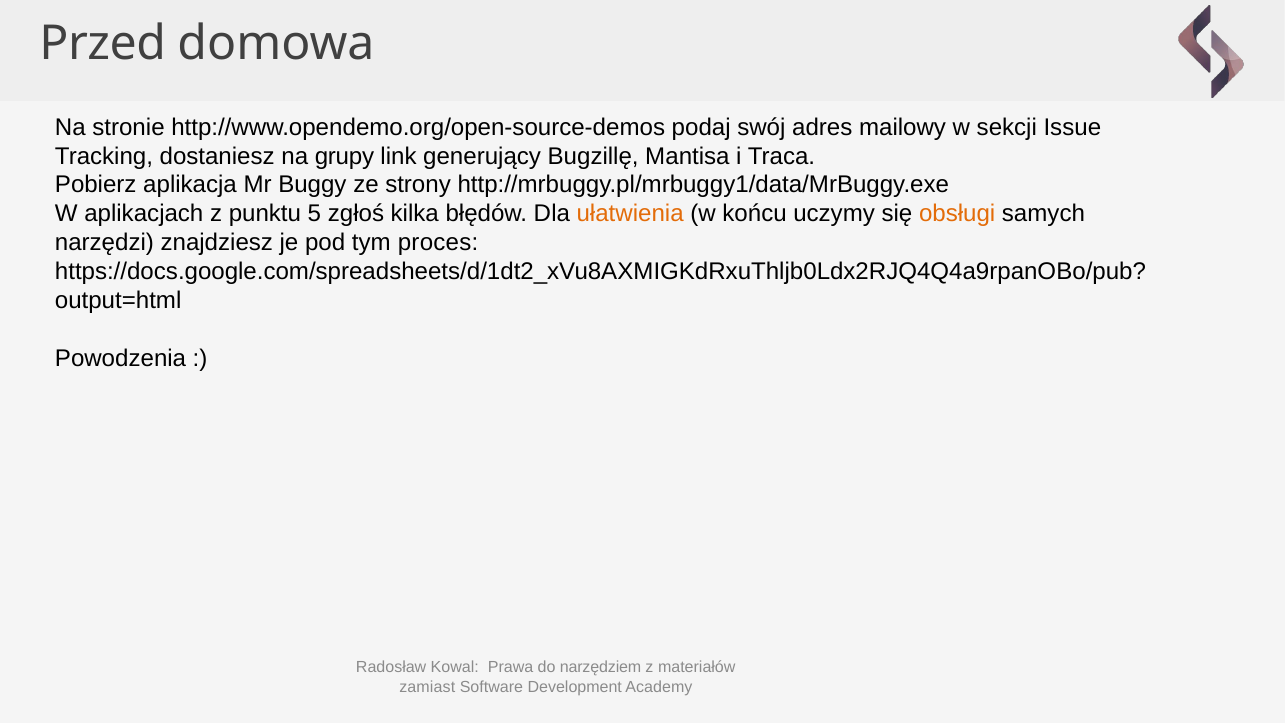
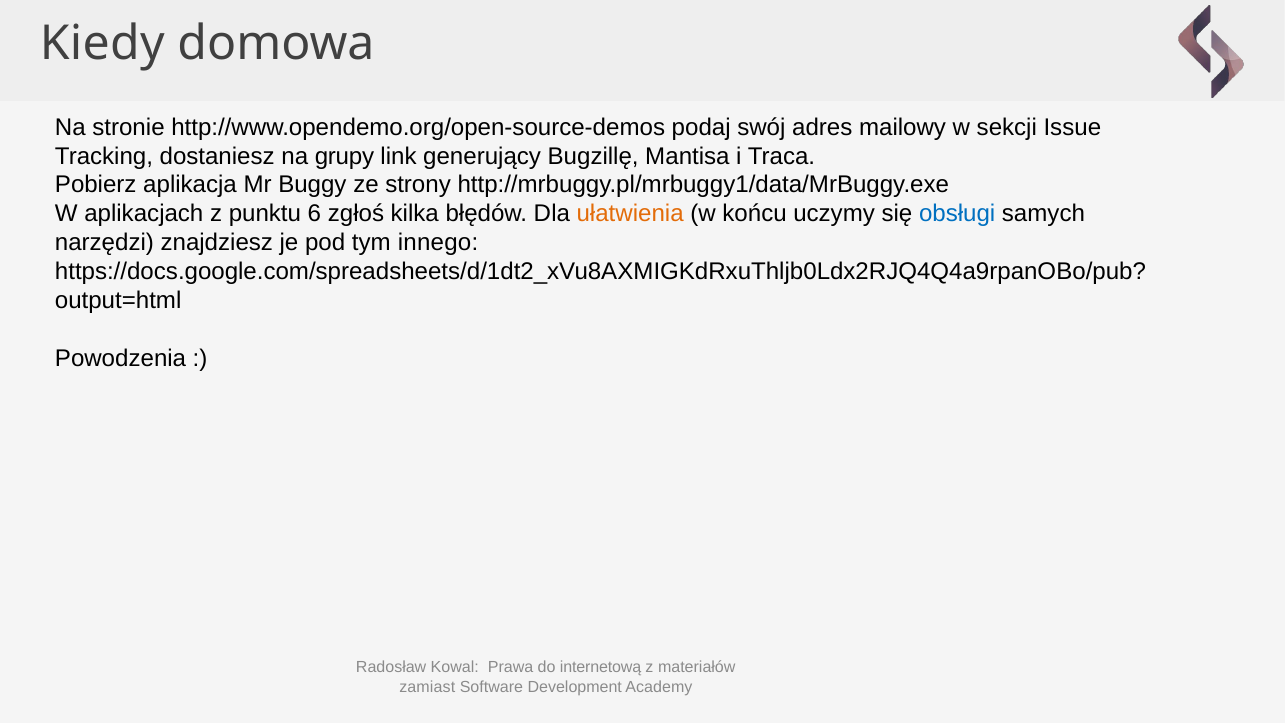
Przed: Przed -> Kiedy (102, 43)
5: 5 -> 6 (314, 214)
obsługi colour: orange -> blue (957, 214)
proces: proces -> innego (438, 243)
narzędziem: narzędziem -> internetową (601, 668)
